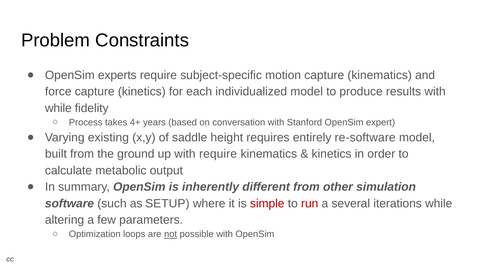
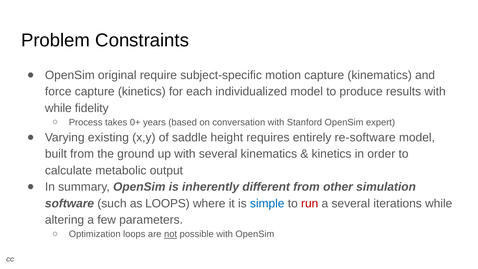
experts: experts -> original (117, 75)
4+: 4+ -> 0+ (135, 122)
with require: require -> several (218, 154)
as SETUP: SETUP -> LOOPS (167, 203)
simple colour: red -> blue (267, 203)
